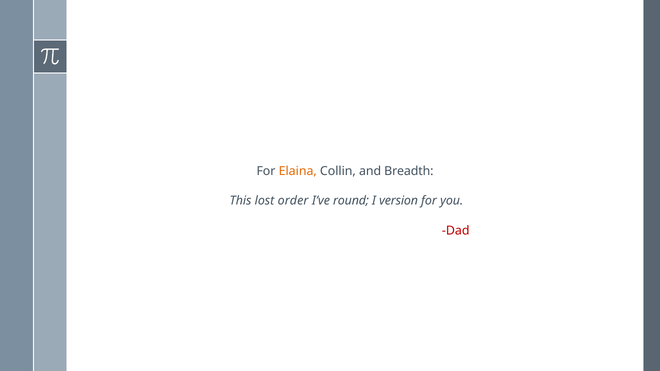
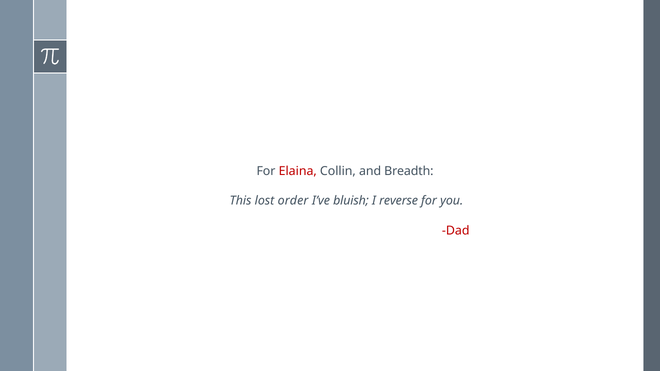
Elaina colour: orange -> red (298, 171)
round: round -> bluish (351, 201)
version: version -> reverse (399, 201)
